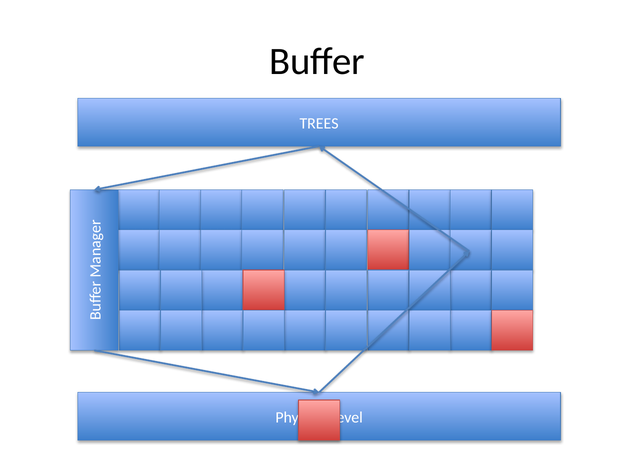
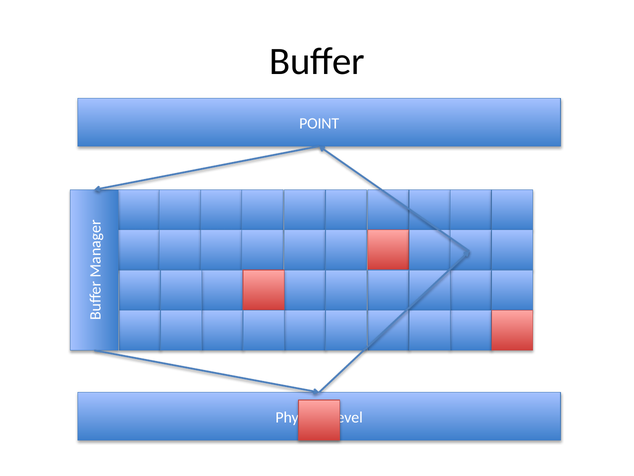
TREES: TREES -> POINT (319, 123)
